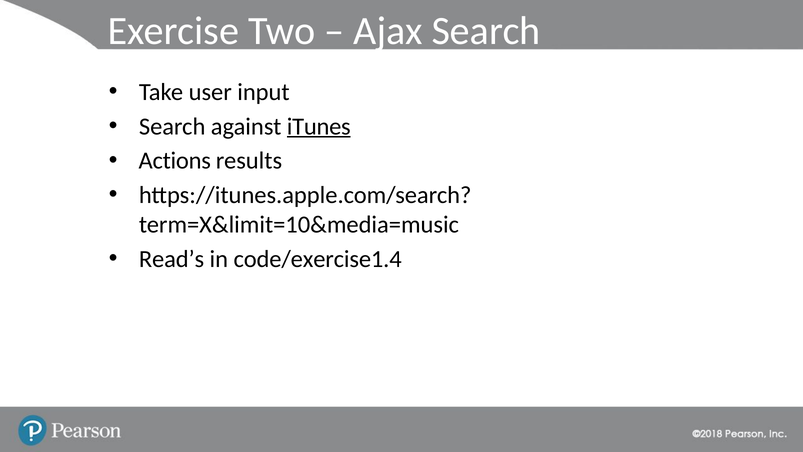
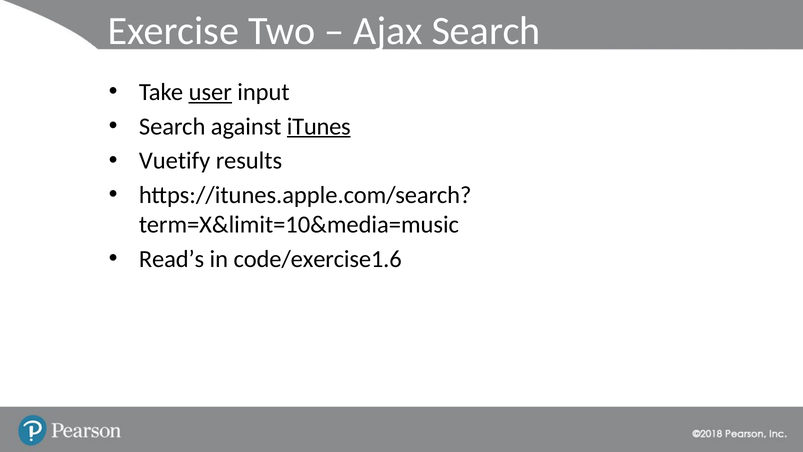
user underline: none -> present (210, 92)
Actions: Actions -> Vuetify (175, 161)
code/exercise1.4: code/exercise1.4 -> code/exercise1.6 (318, 259)
